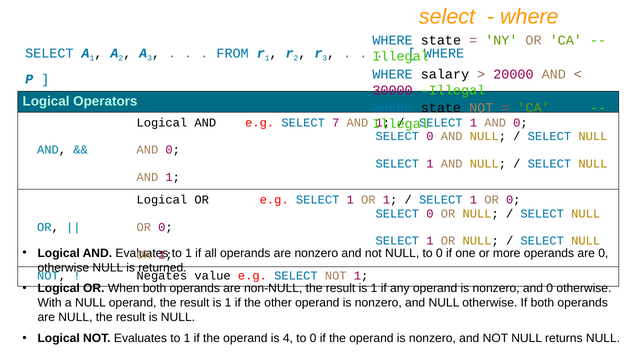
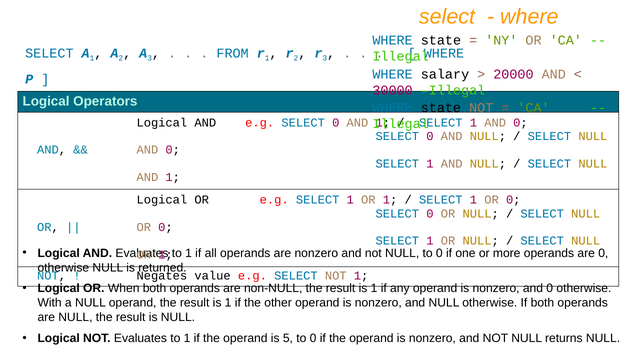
e.g SELECT 7: 7 -> 0 (336, 123)
4: 4 -> 5 (288, 339)
